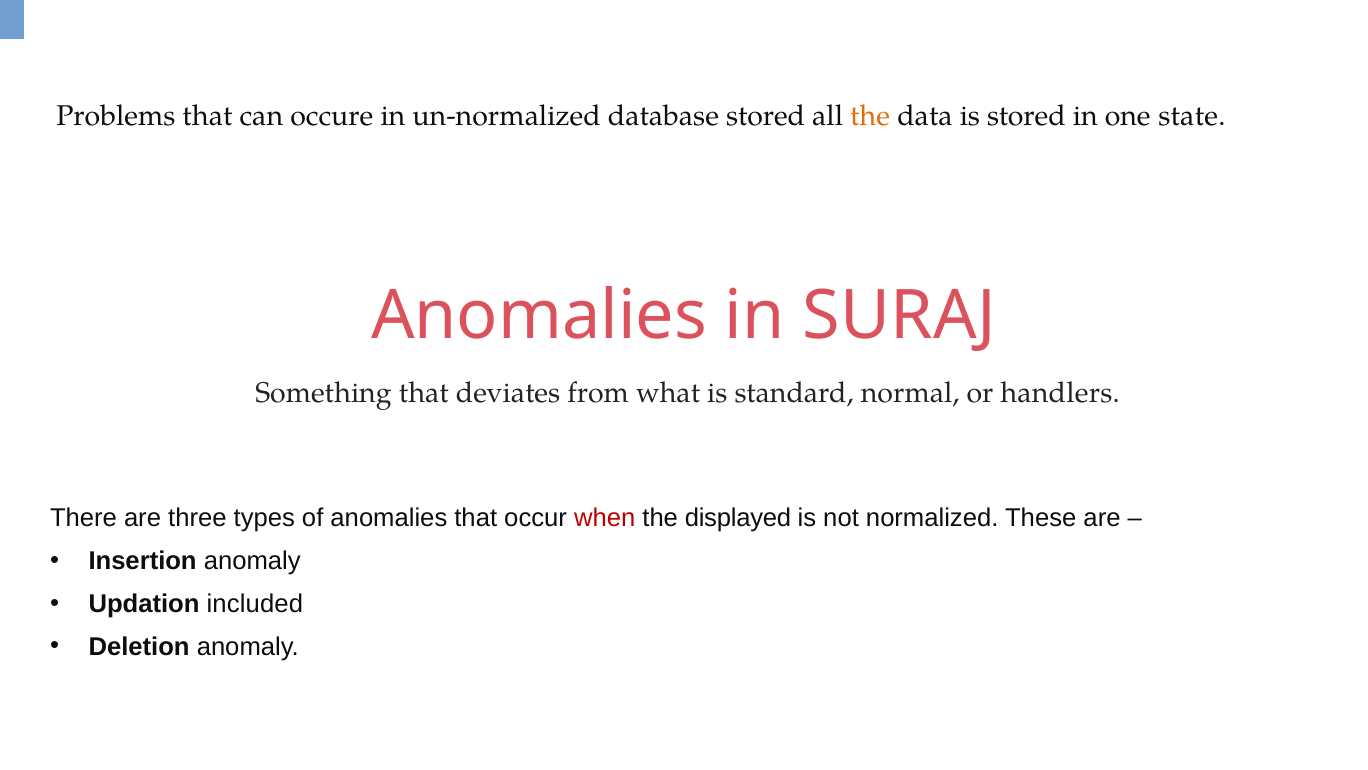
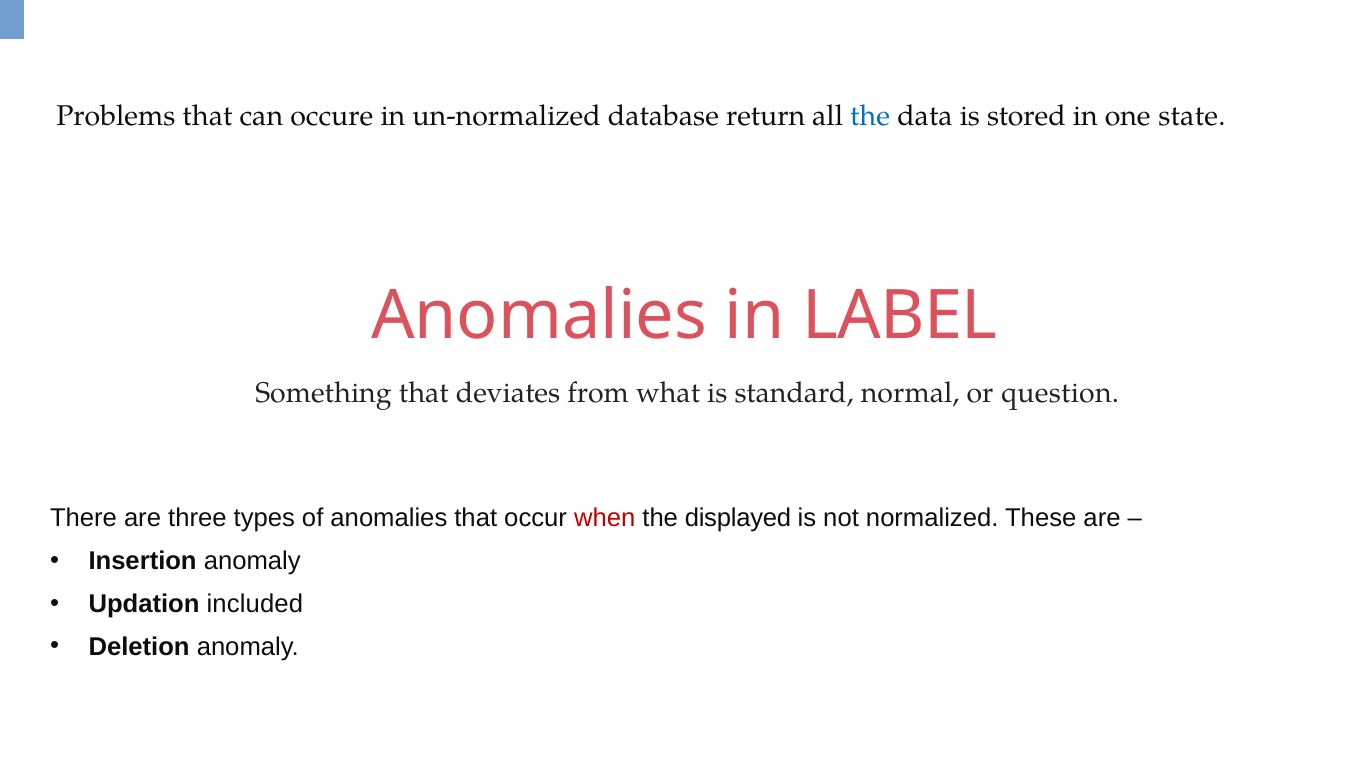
database stored: stored -> return (766, 116)
the colour: orange -> blue (870, 116)
SURAJ: SURAJ -> LABEL (900, 316)
handlers: handlers -> question (1060, 393)
